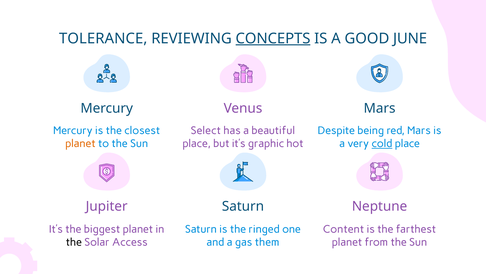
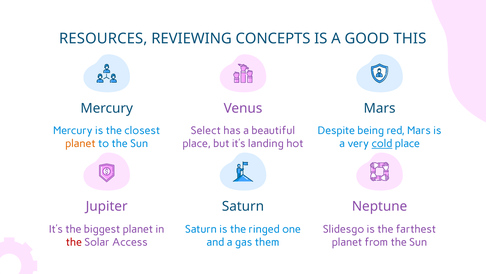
TOLERANCE: TOLERANCE -> RESOURCES (103, 38)
CONCEPTS underline: present -> none (273, 38)
JUNE: JUNE -> THIS (410, 38)
graphic: graphic -> landing (266, 143)
Content: Content -> Slidesgo (344, 229)
the colour: black -> red (74, 242)
